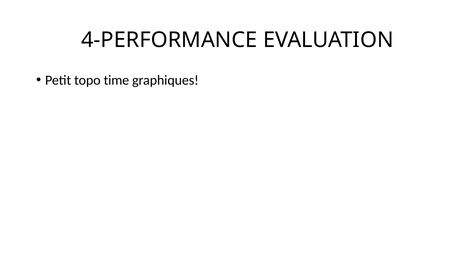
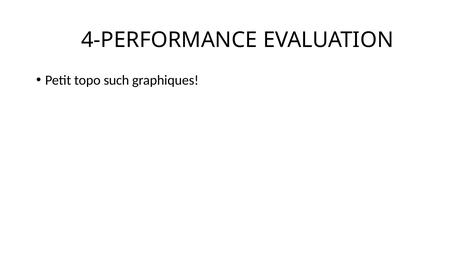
time: time -> such (116, 80)
